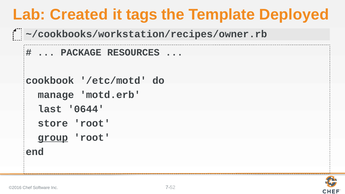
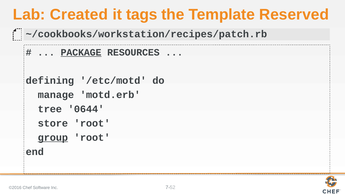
Deployed: Deployed -> Reserved (294, 15)
~/cookbooks/workstation/recipes/owner.rb: ~/cookbooks/workstation/recipes/owner.rb -> ~/cookbooks/workstation/recipes/patch.rb (146, 34)
PACKAGE underline: none -> present (81, 52)
cookbook: cookbook -> defining (50, 81)
last: last -> tree (50, 109)
